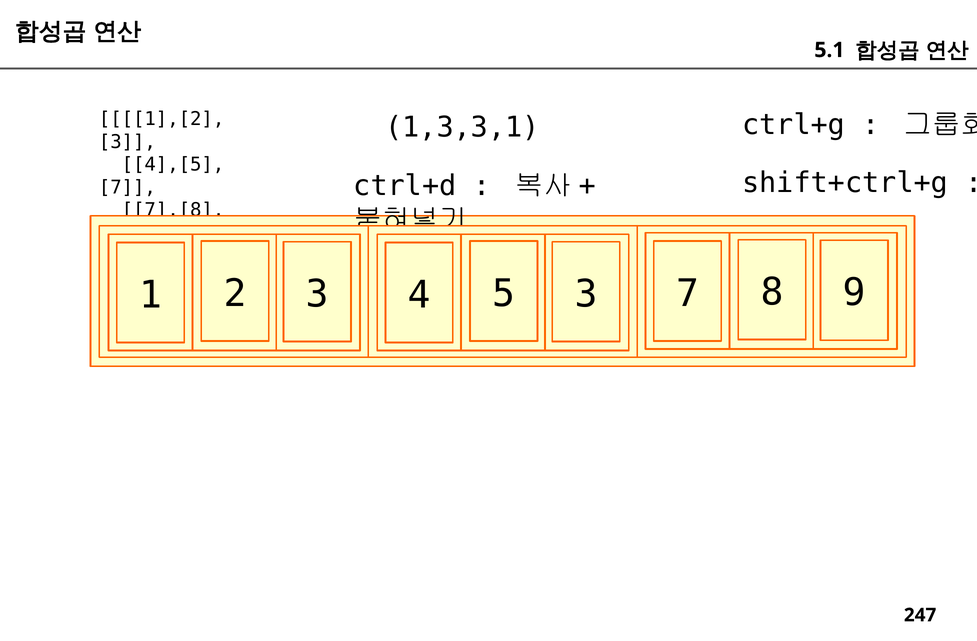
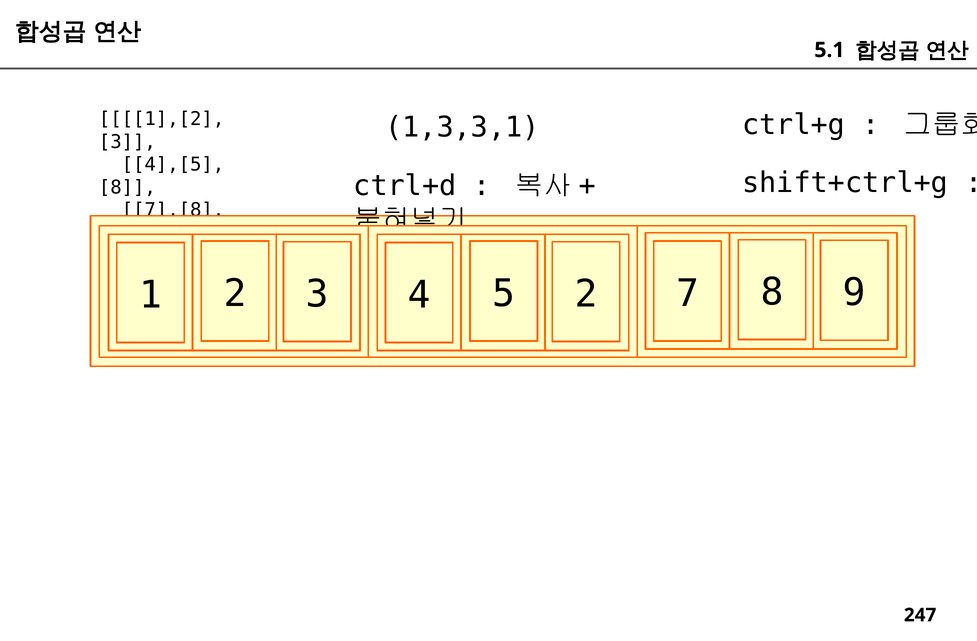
7: 7 -> 8 (127, 188)
5 3: 3 -> 2 (586, 295)
